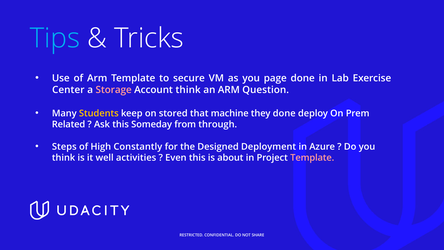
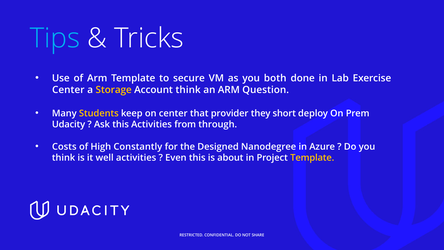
page: page -> both (275, 78)
Storage colour: pink -> yellow (114, 90)
on stored: stored -> center (173, 113)
machine: machine -> provider (230, 113)
they done: done -> short (284, 113)
Related: Related -> Udacity (69, 124)
this Someday: Someday -> Activities (152, 124)
Steps: Steps -> Costs (64, 146)
Deployment: Deployment -> Nanodegree (269, 146)
Template colour: pink -> yellow (312, 158)
